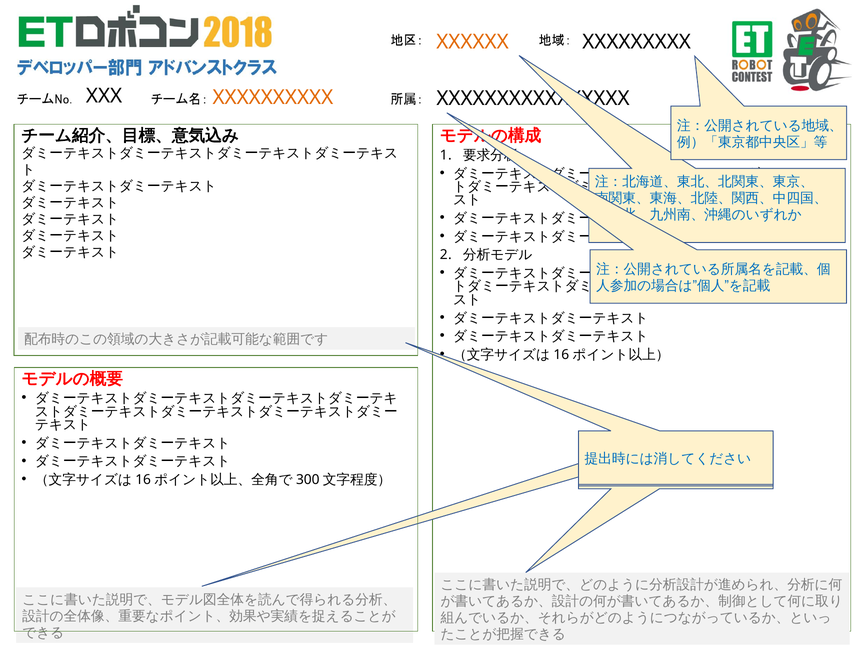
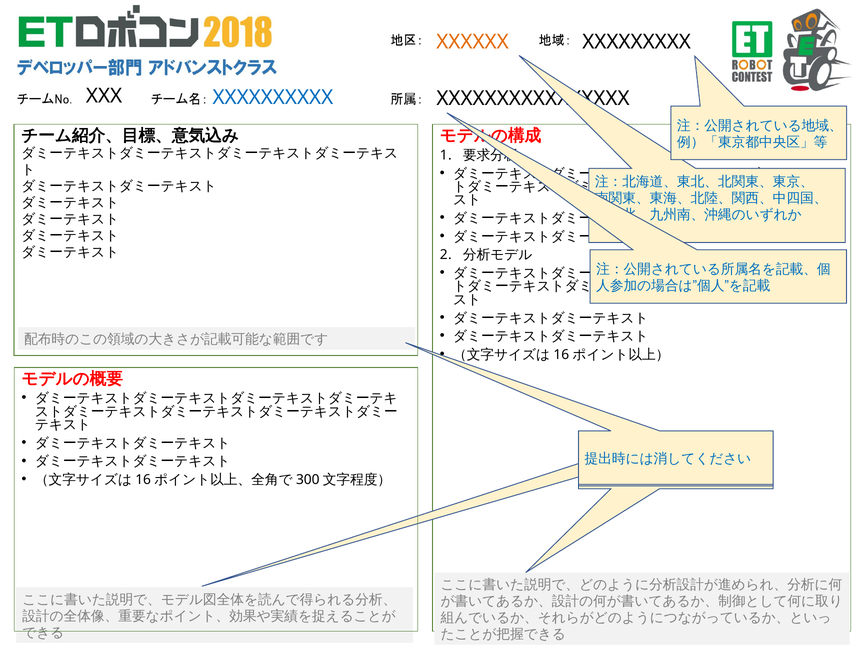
XXXXXXXXXX colour: orange -> blue (273, 98)
